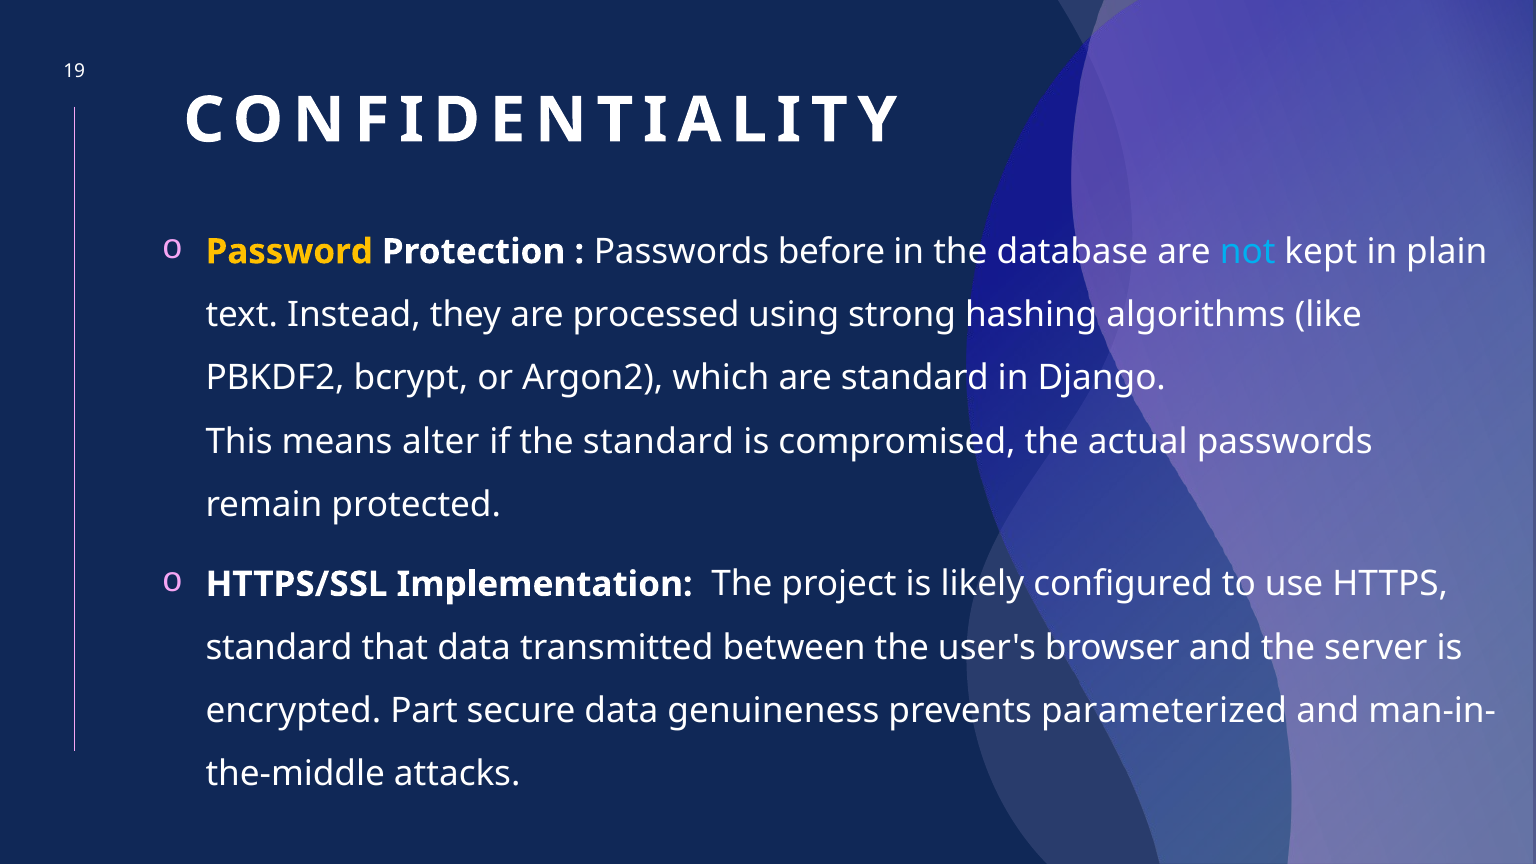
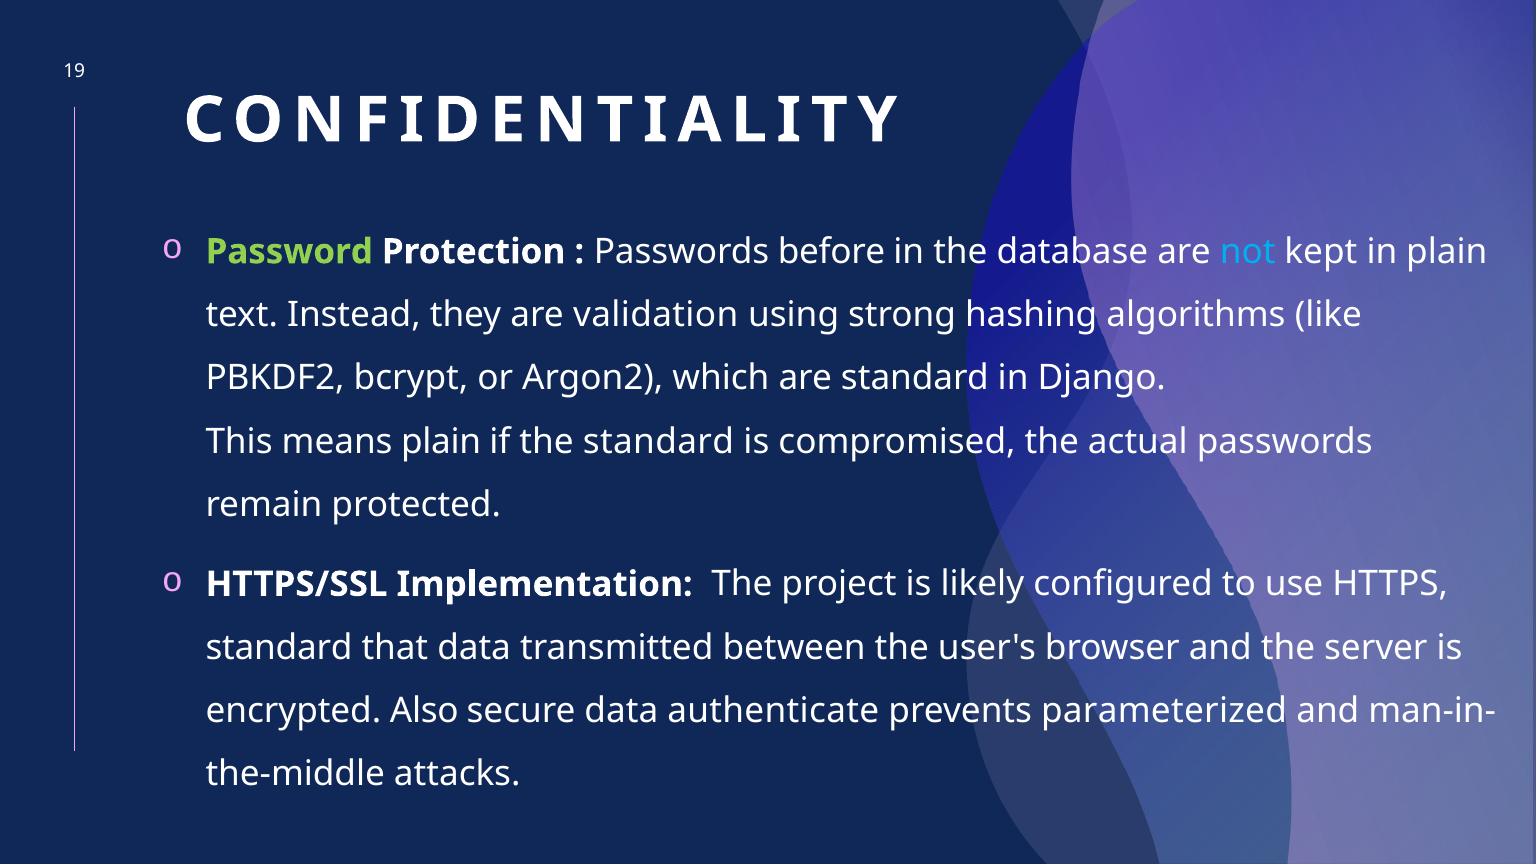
Password colour: yellow -> light green (289, 252)
processed: processed -> validation (656, 315)
means alter: alter -> plain (441, 442)
Part: Part -> Also (424, 711)
genuineness: genuineness -> authenticate (773, 711)
